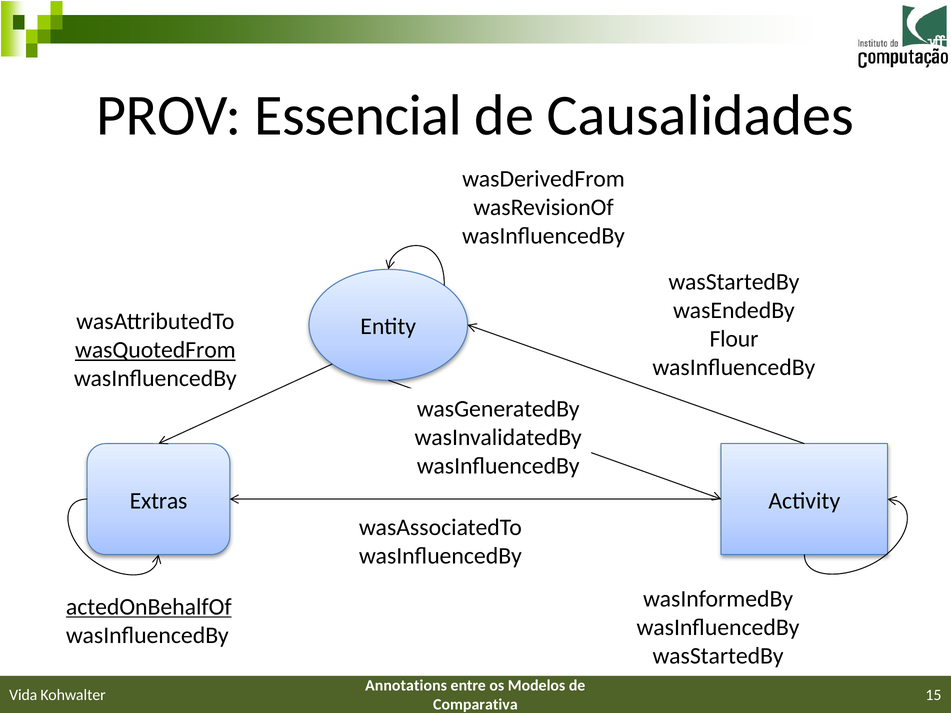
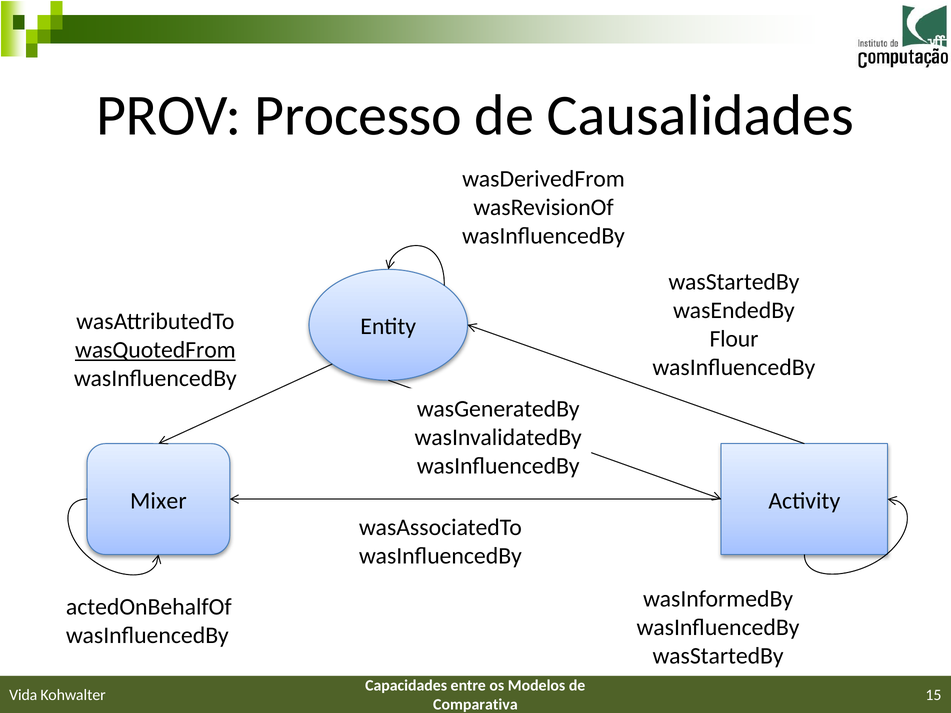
Essencial: Essencial -> Processo (358, 115)
Extras: Extras -> Mixer (158, 501)
actedOnBehalfOf underline: present -> none (149, 607)
Annotations: Annotations -> Capacidades (406, 686)
